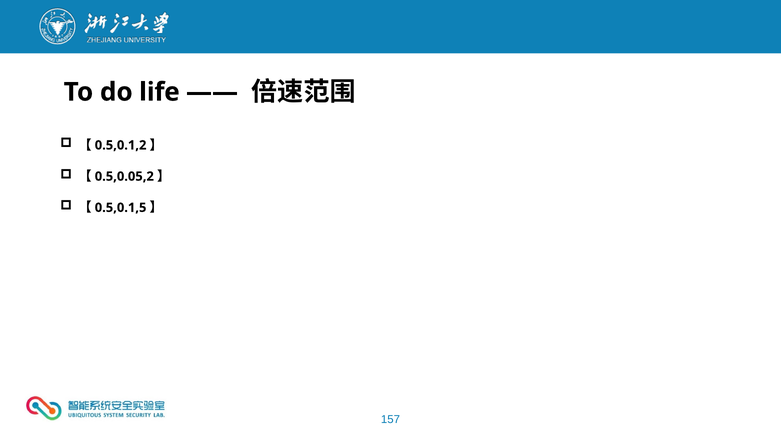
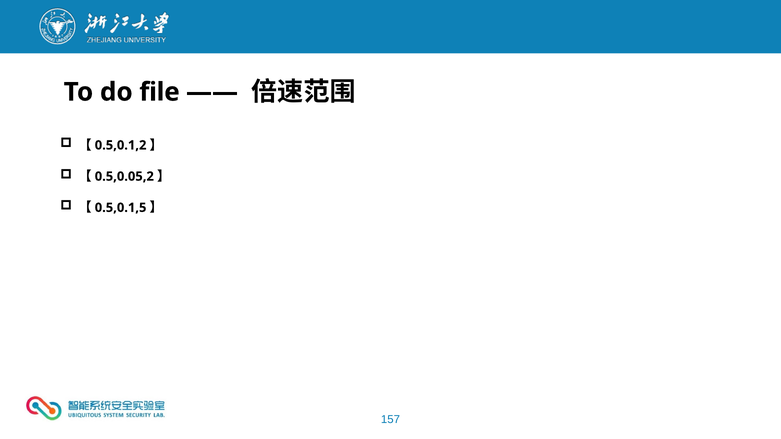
life: life -> file (160, 92)
